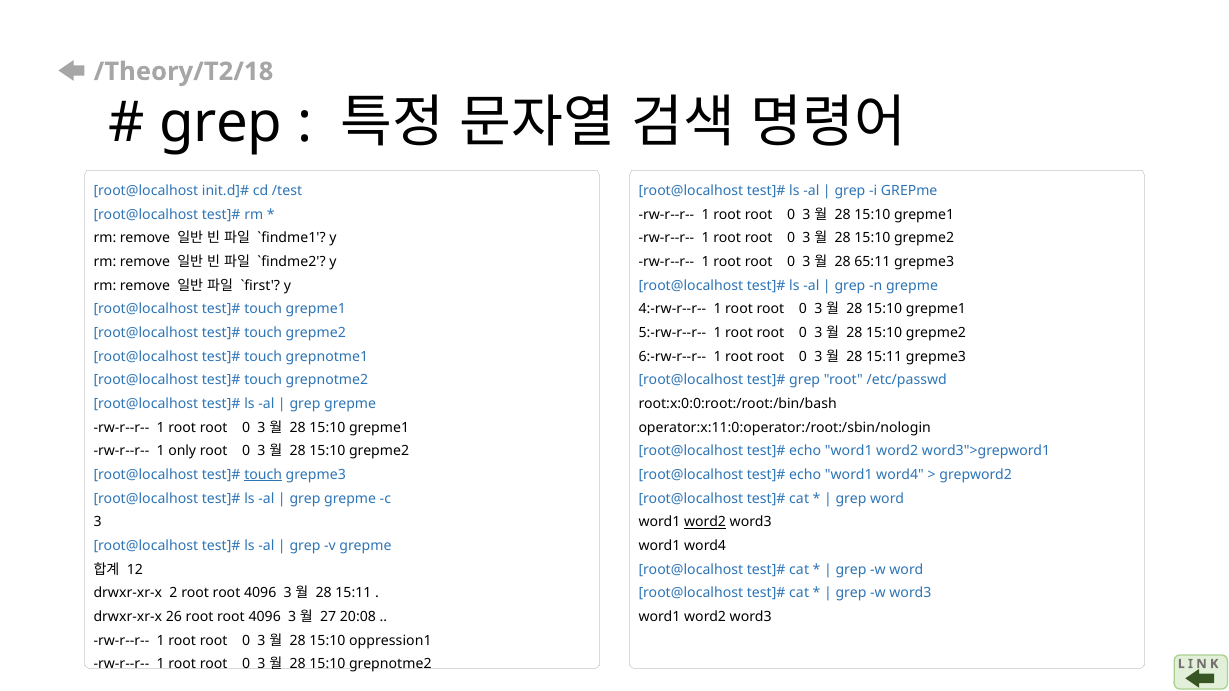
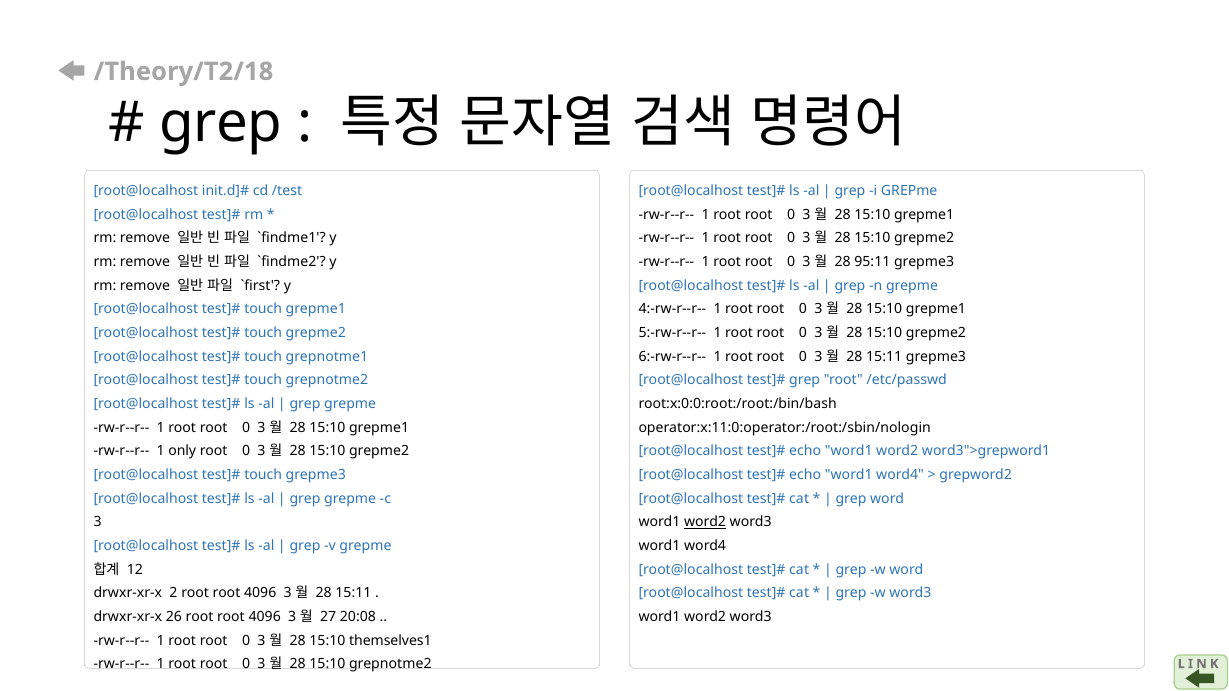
65:11: 65:11 -> 95:11 (872, 262)
touch underline: present -> none (263, 475)
oppression1: oppression1 -> themselves1 (390, 641)
